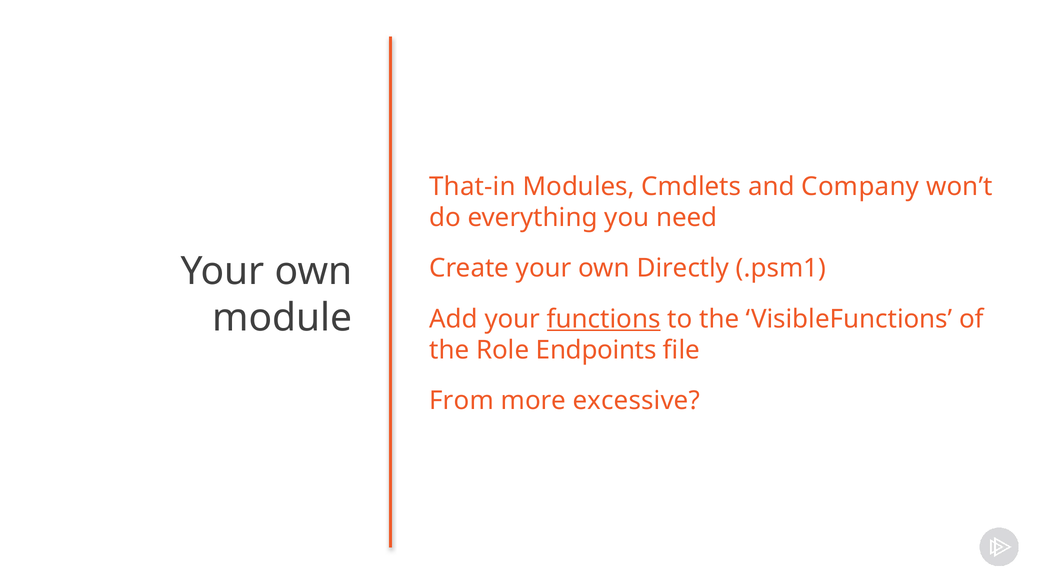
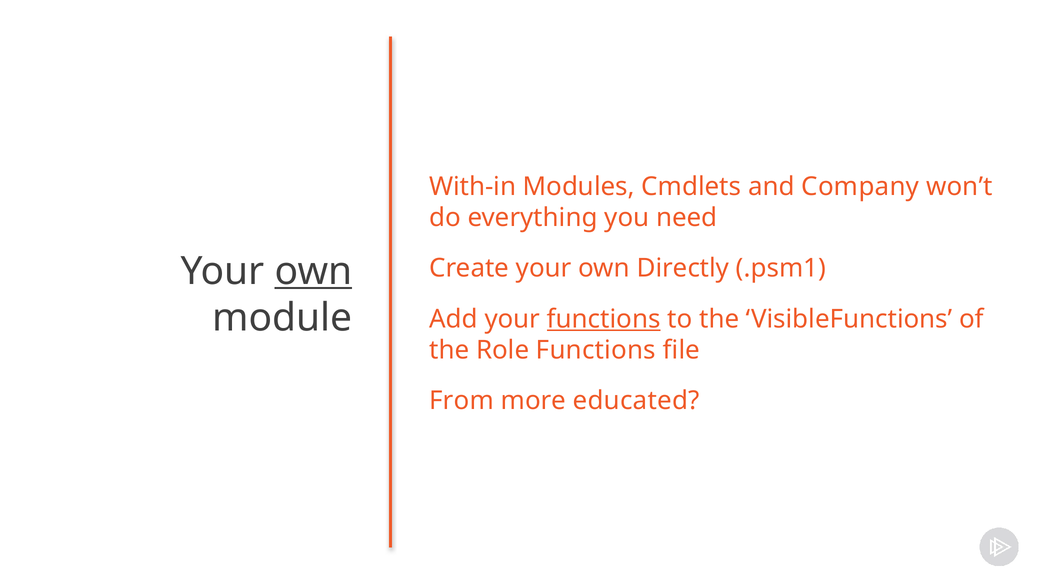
That-in: That-in -> With-in (473, 186)
own underline: none -> present (313, 271)
Role Endpoints: Endpoints -> Functions (596, 350)
excessive: excessive -> educated (636, 401)
